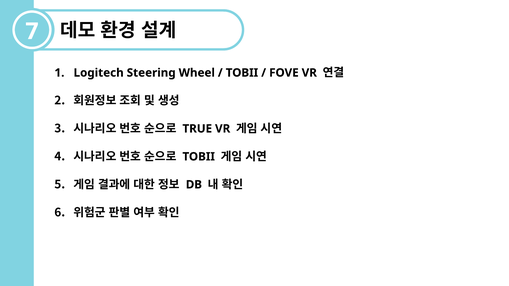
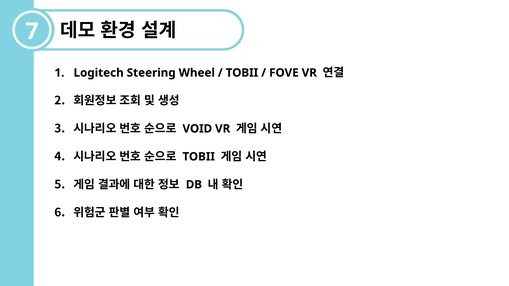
TRUE: TRUE -> VOID (197, 129)
